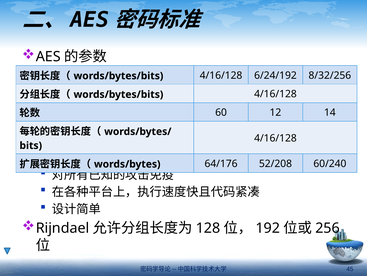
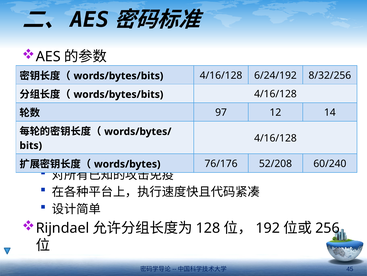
60: 60 -> 97 (221, 112)
64/176: 64/176 -> 76/176 (221, 163)
